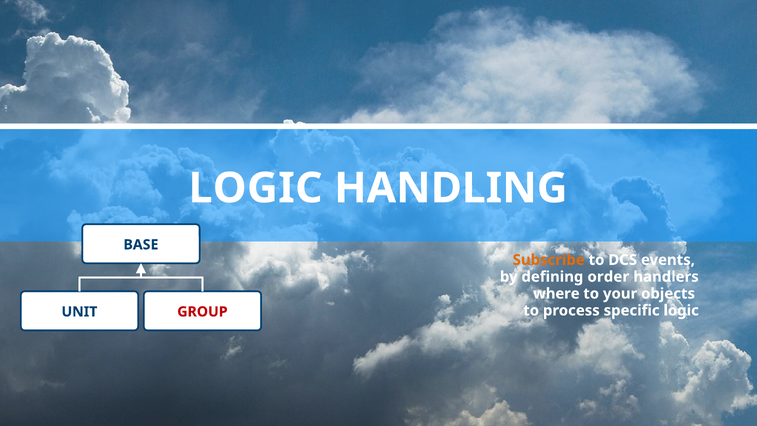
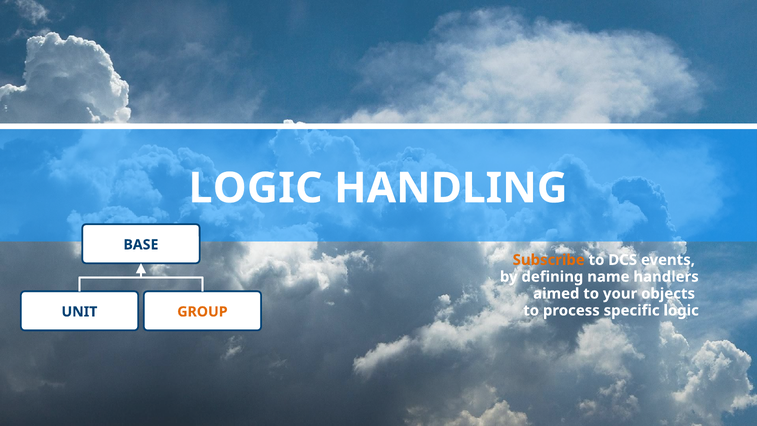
order: order -> name (608, 277)
where: where -> aimed (556, 294)
GROUP colour: red -> orange (202, 312)
